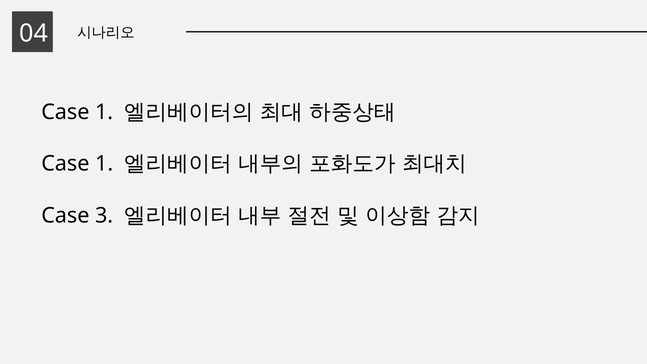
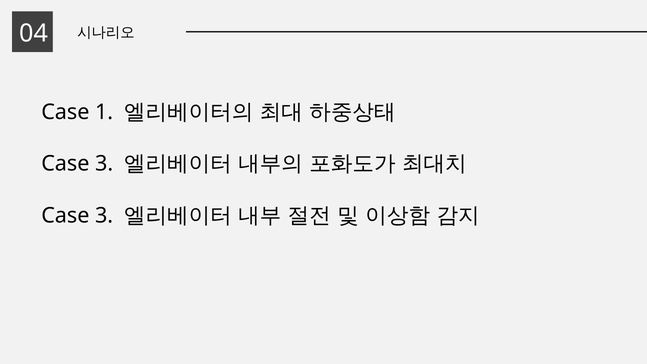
1: 1 -> 3 (104, 164)
